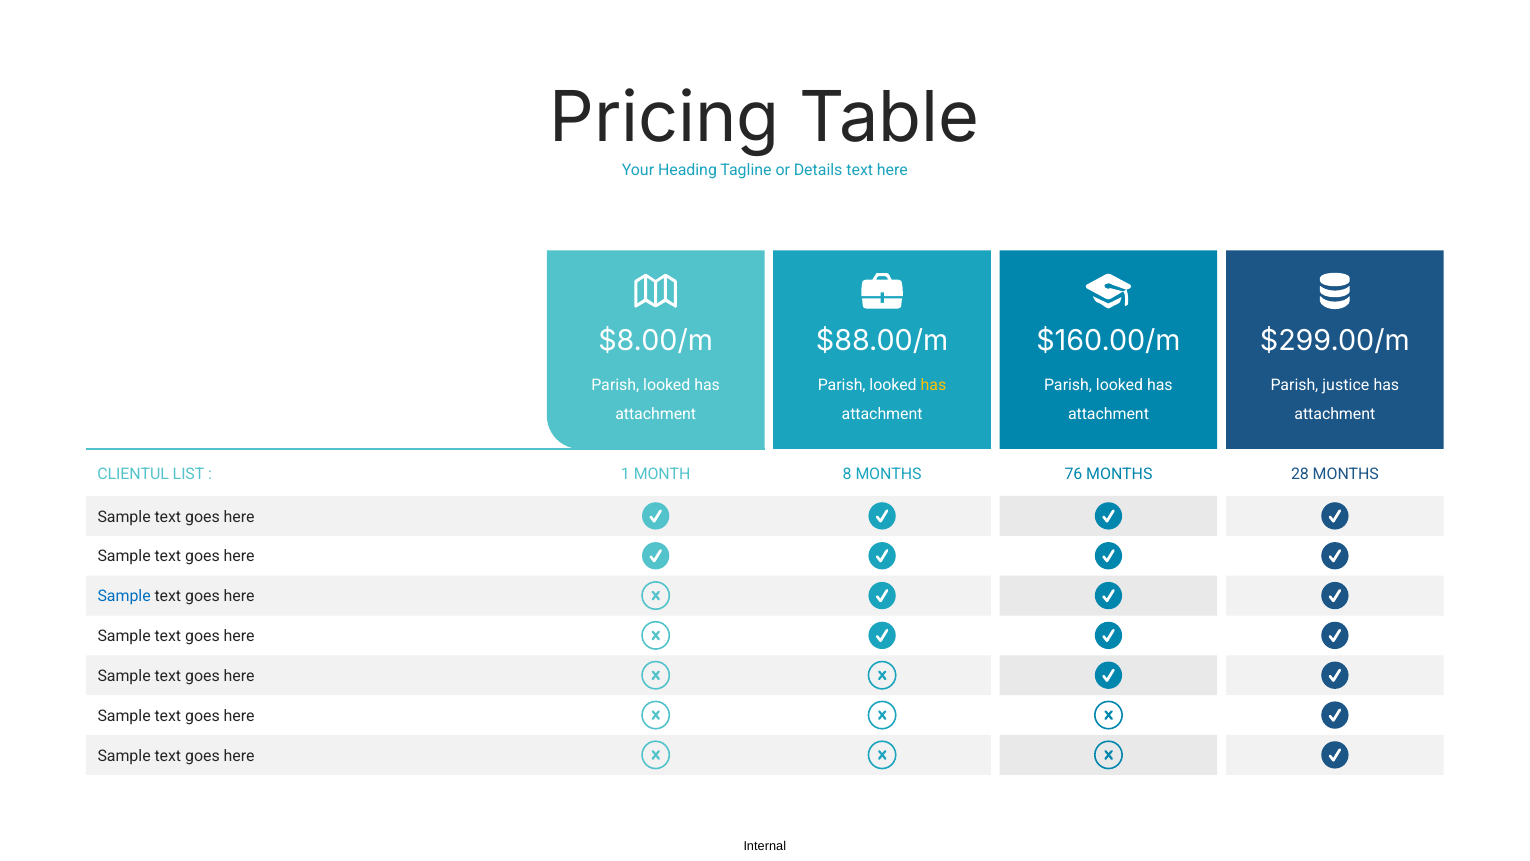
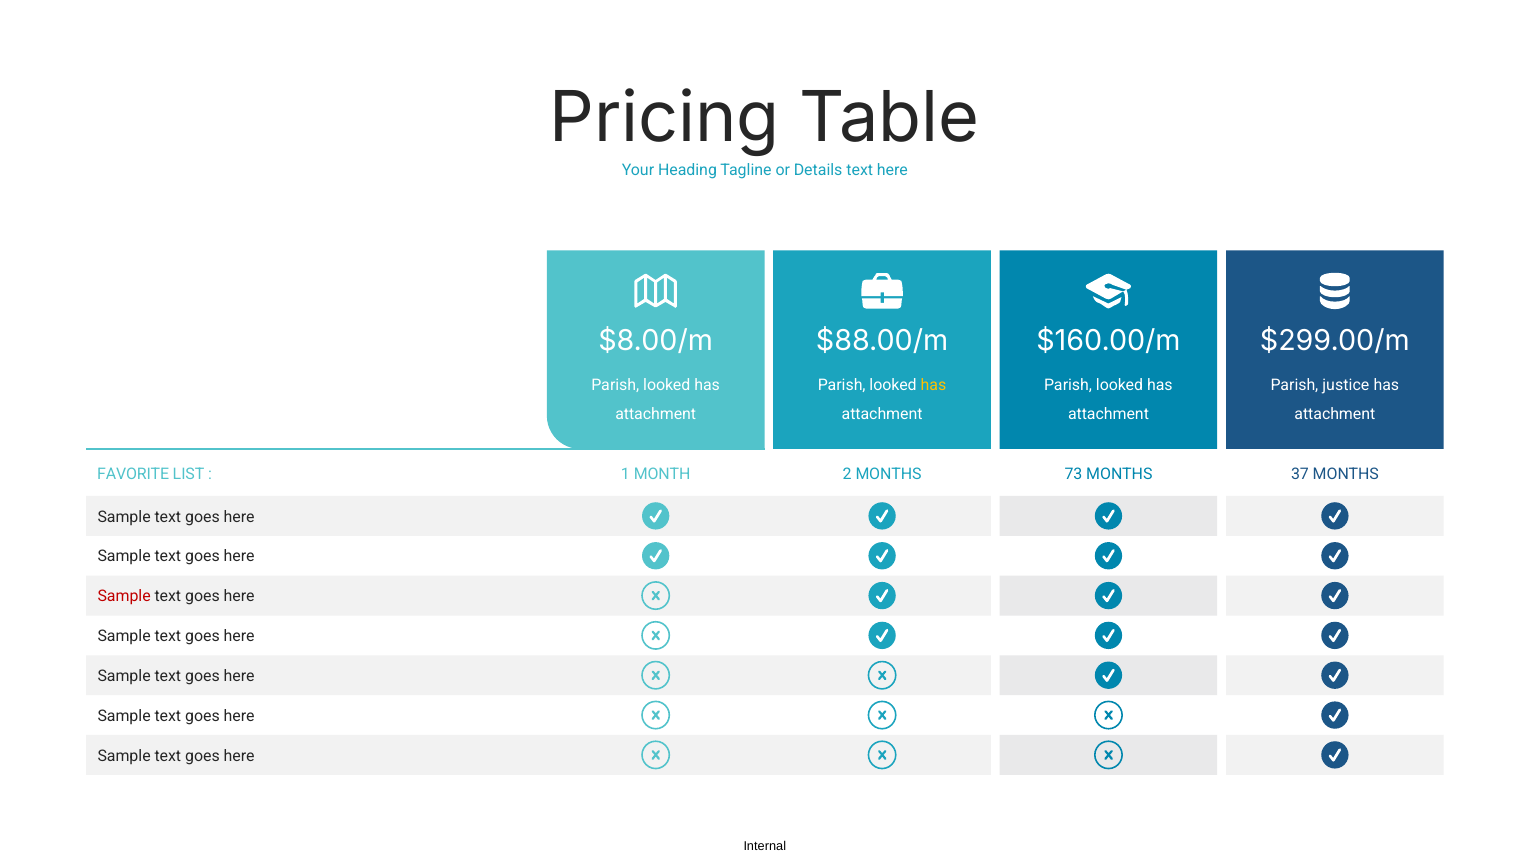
CLIENTUL: CLIENTUL -> FAVORITE (133, 474)
8: 8 -> 2 (847, 474)
76: 76 -> 73 (1074, 474)
28: 28 -> 37 (1300, 474)
Sample colour: blue -> red (124, 596)
